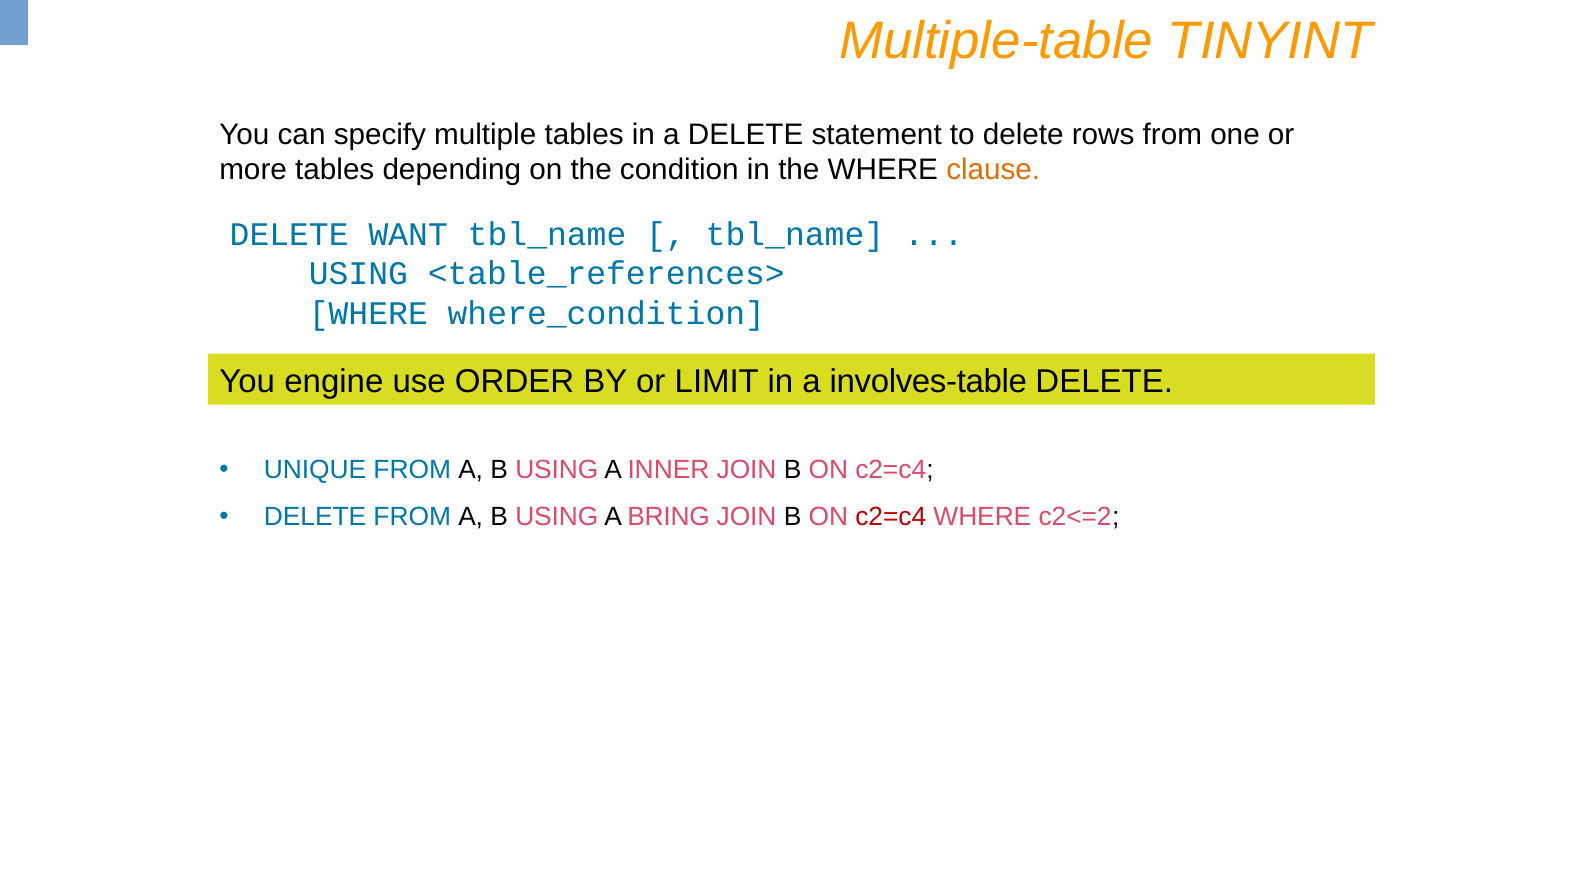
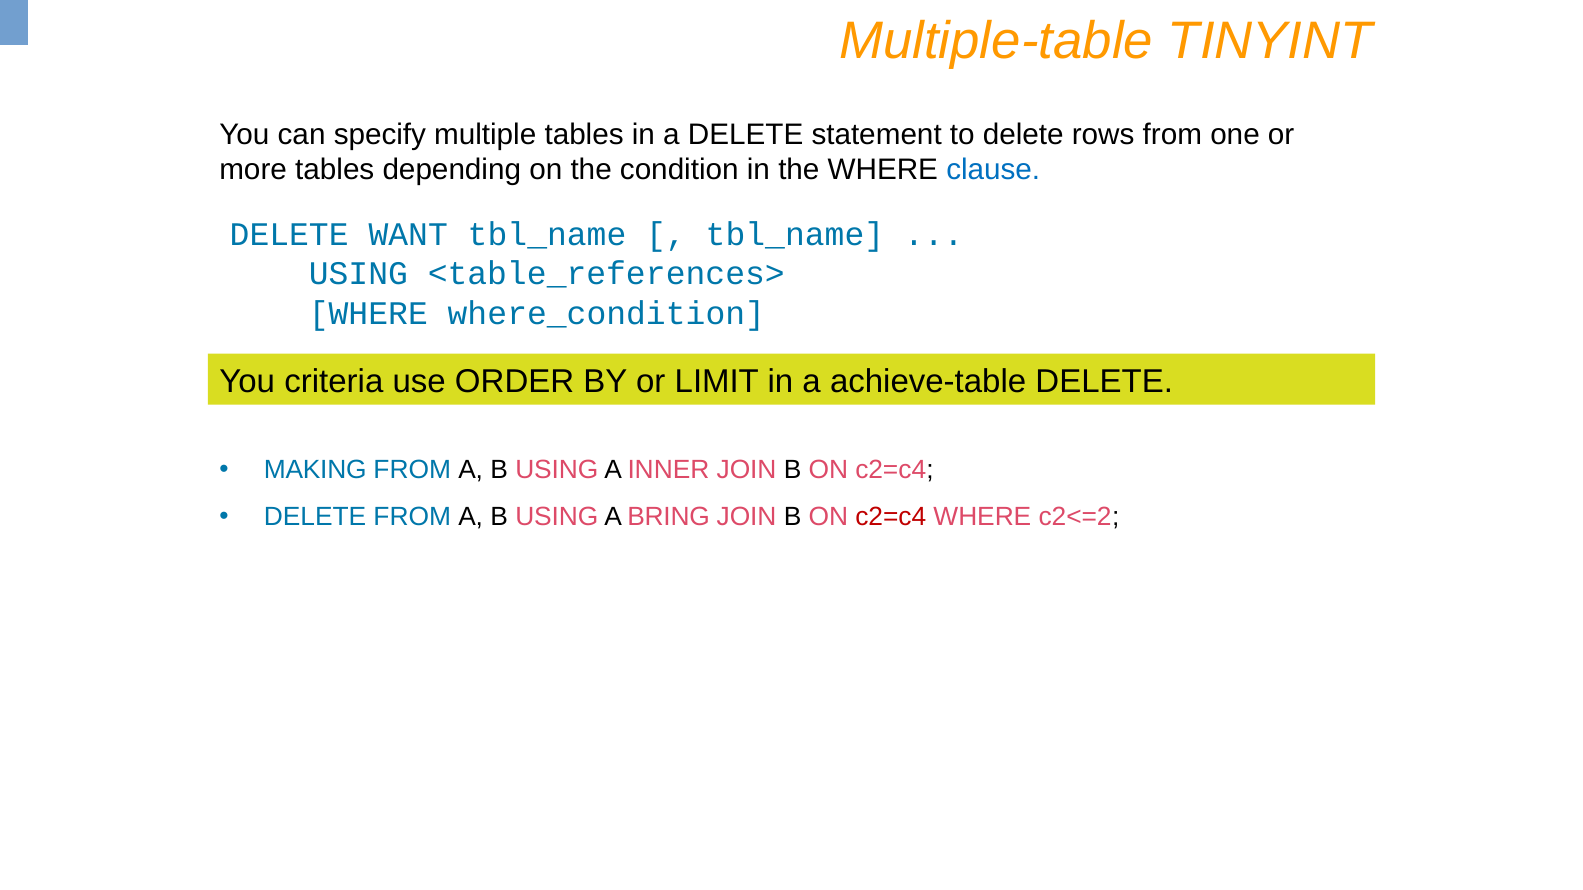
clause colour: orange -> blue (993, 170)
engine: engine -> criteria (334, 382)
involves-table: involves-table -> achieve-table (928, 382)
UNIQUE: UNIQUE -> MAKING (315, 470)
